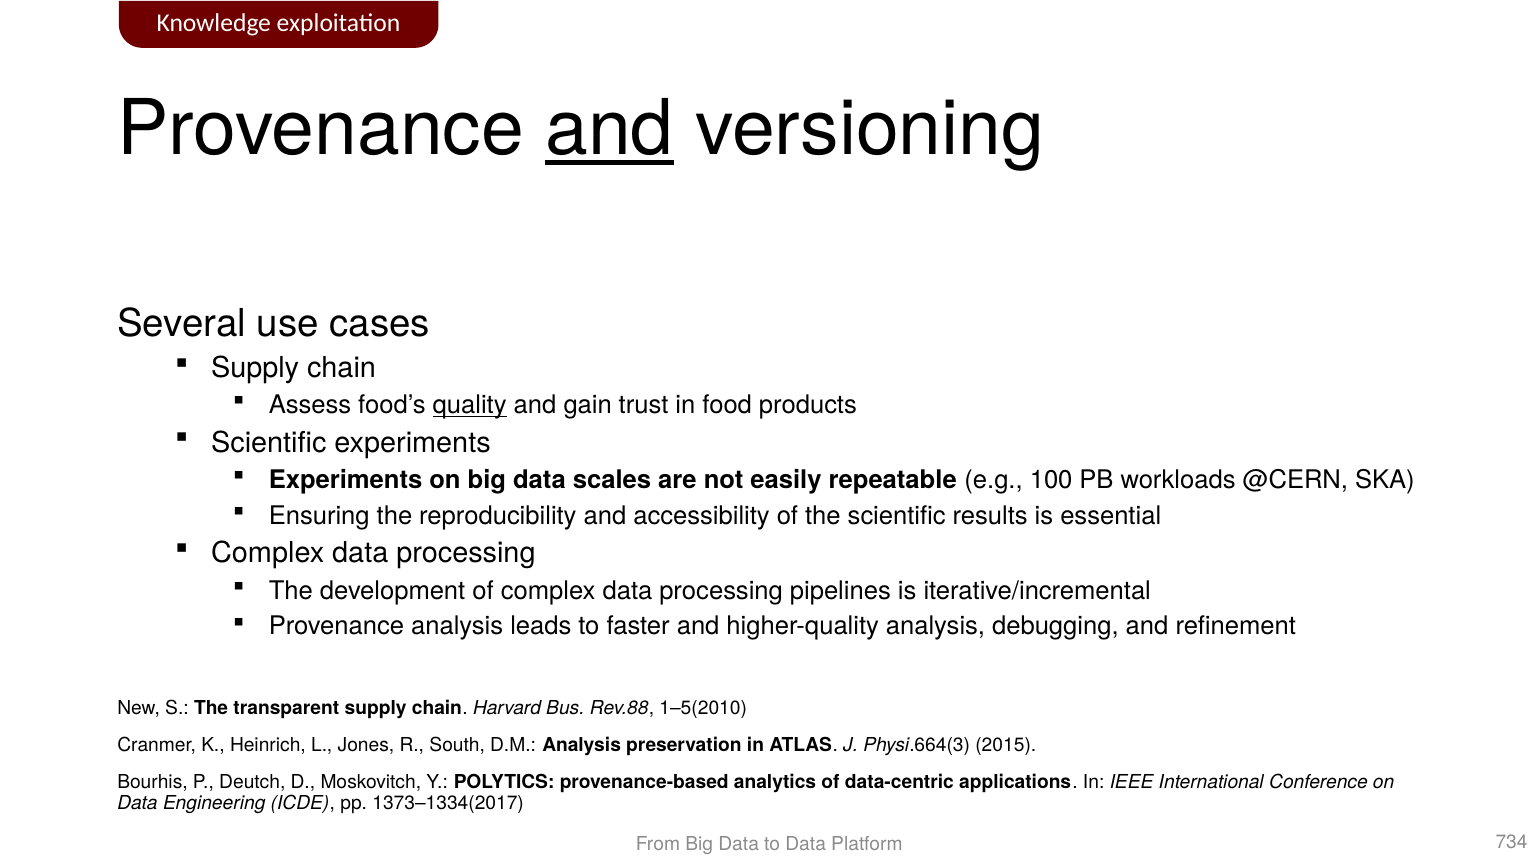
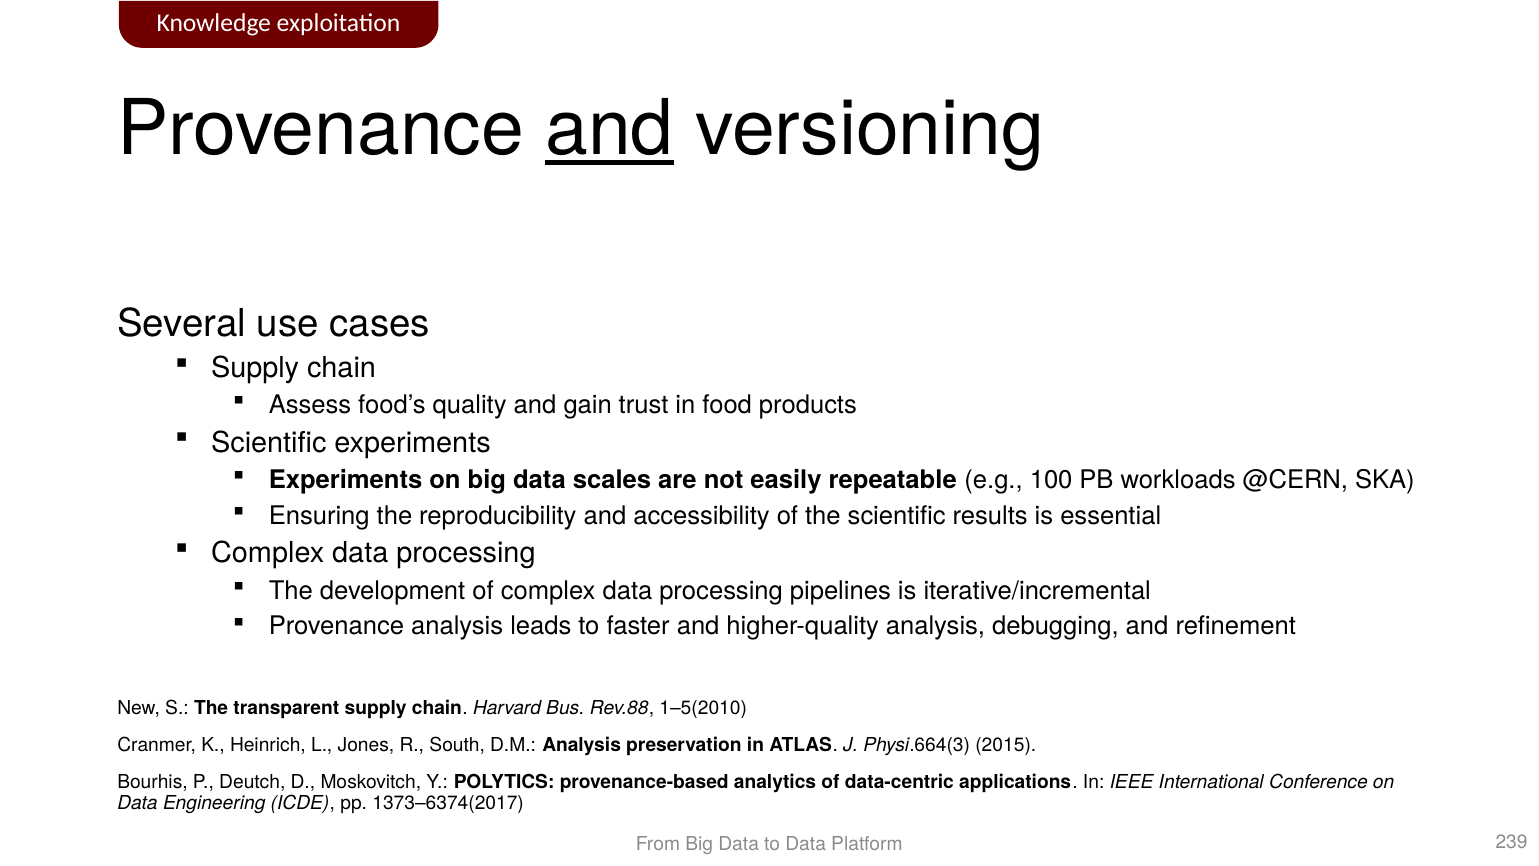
quality underline: present -> none (470, 405)
1373–1334(2017: 1373–1334(2017 -> 1373–6374(2017 (448, 803)
734: 734 -> 239 (1512, 842)
